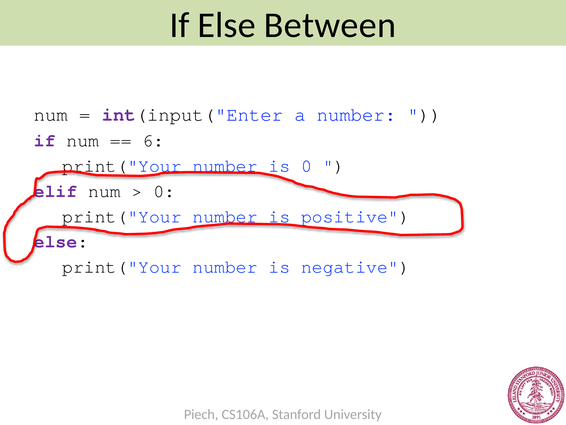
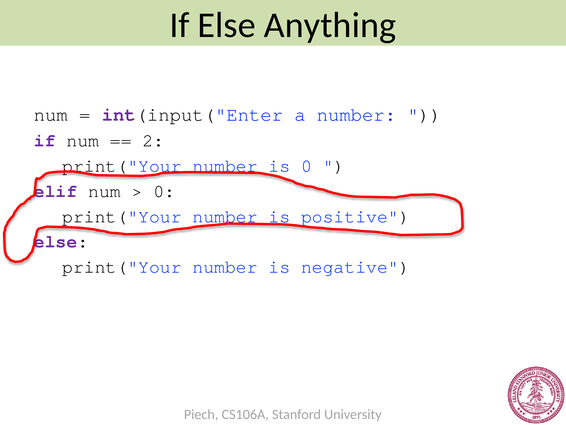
Between: Between -> Anything (330, 25)
6: 6 -> 2 (153, 140)
